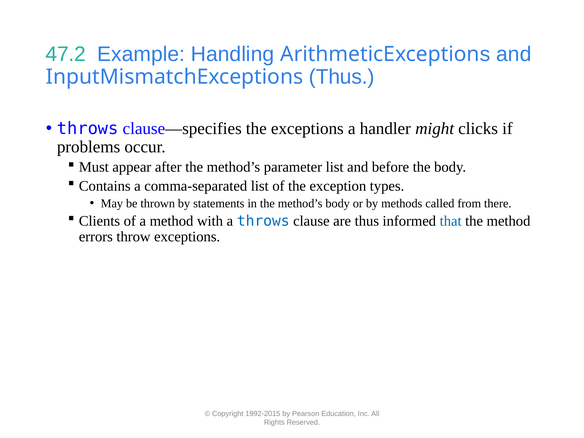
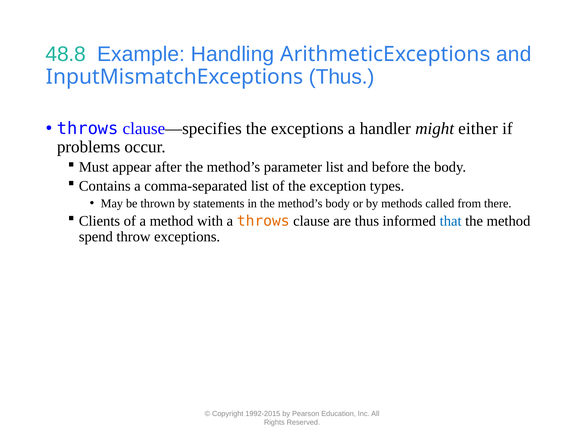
47.2: 47.2 -> 48.8 (66, 54)
clicks: clicks -> either (478, 129)
throws colour: blue -> orange (263, 221)
errors: errors -> spend (96, 237)
